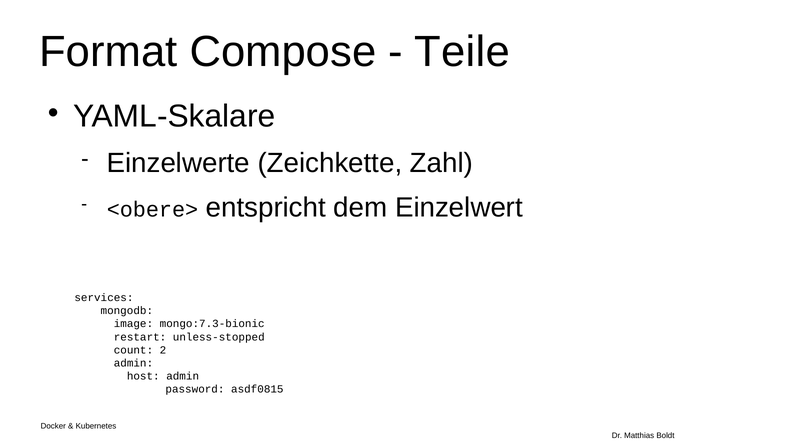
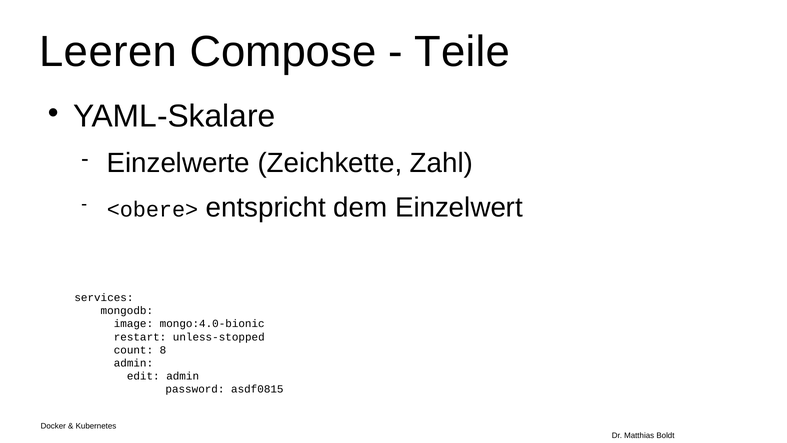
Format: Format -> Leeren (108, 52)
mongo:7.3-bionic: mongo:7.3-bionic -> mongo:4.0-bionic (212, 324)
2: 2 -> 8 (163, 350)
host: host -> edit (143, 376)
